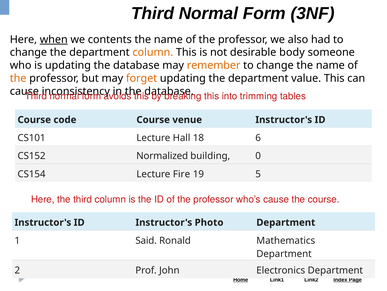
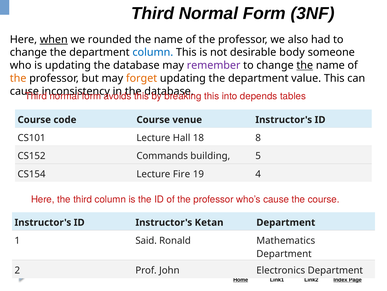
contents: contents -> rounded (110, 39)
column colour: orange -> blue (153, 52)
remember colour: orange -> purple (214, 65)
the underline: none -> present (305, 65)
trimming: trimming -> depends (259, 96)
6: 6 -> 8 (258, 138)
Normalized: Normalized -> Commands (162, 156)
0: 0 -> 5 (258, 156)
5: 5 -> 4 (258, 174)
Photo: Photo -> Ketan (209, 222)
